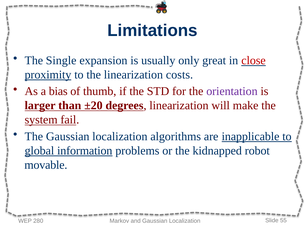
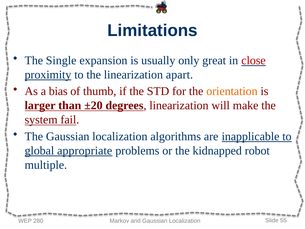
costs: costs -> apart (179, 75)
orientation colour: purple -> orange (232, 91)
information: information -> appropriate (85, 151)
movable: movable -> multiple (46, 165)
